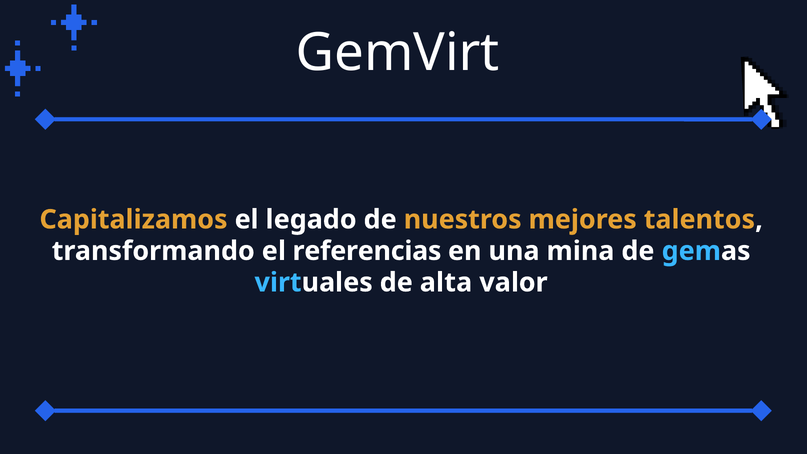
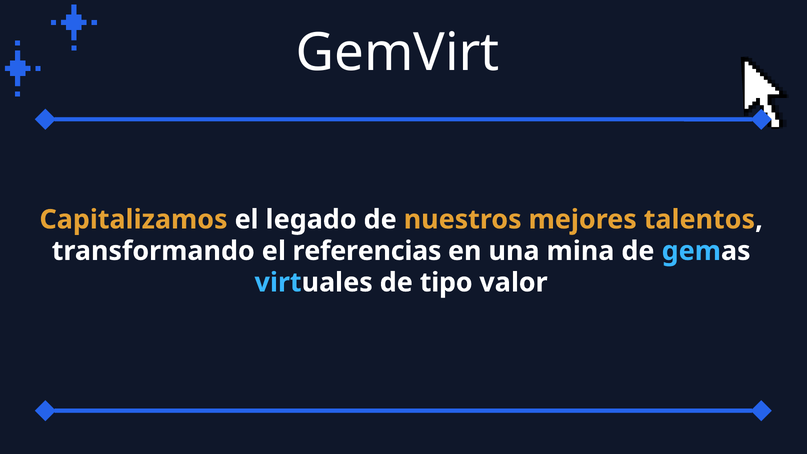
alta: alta -> tipo (446, 282)
